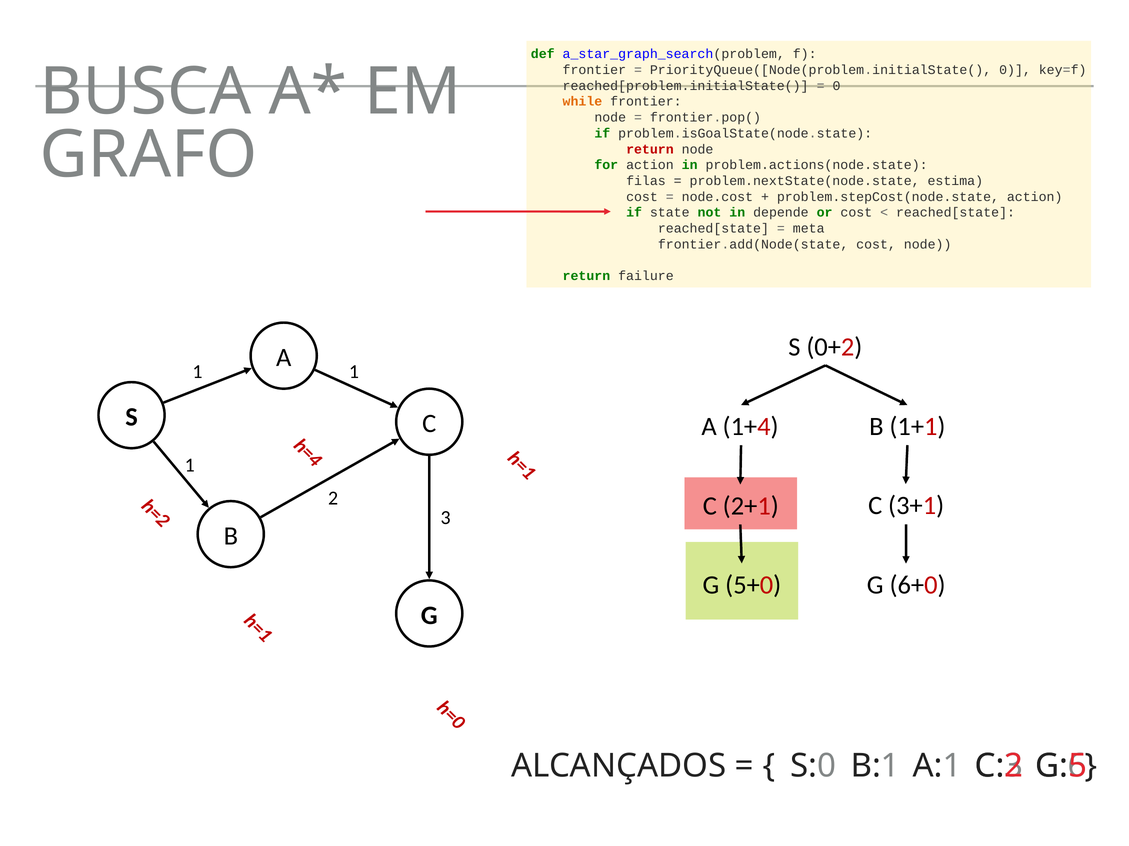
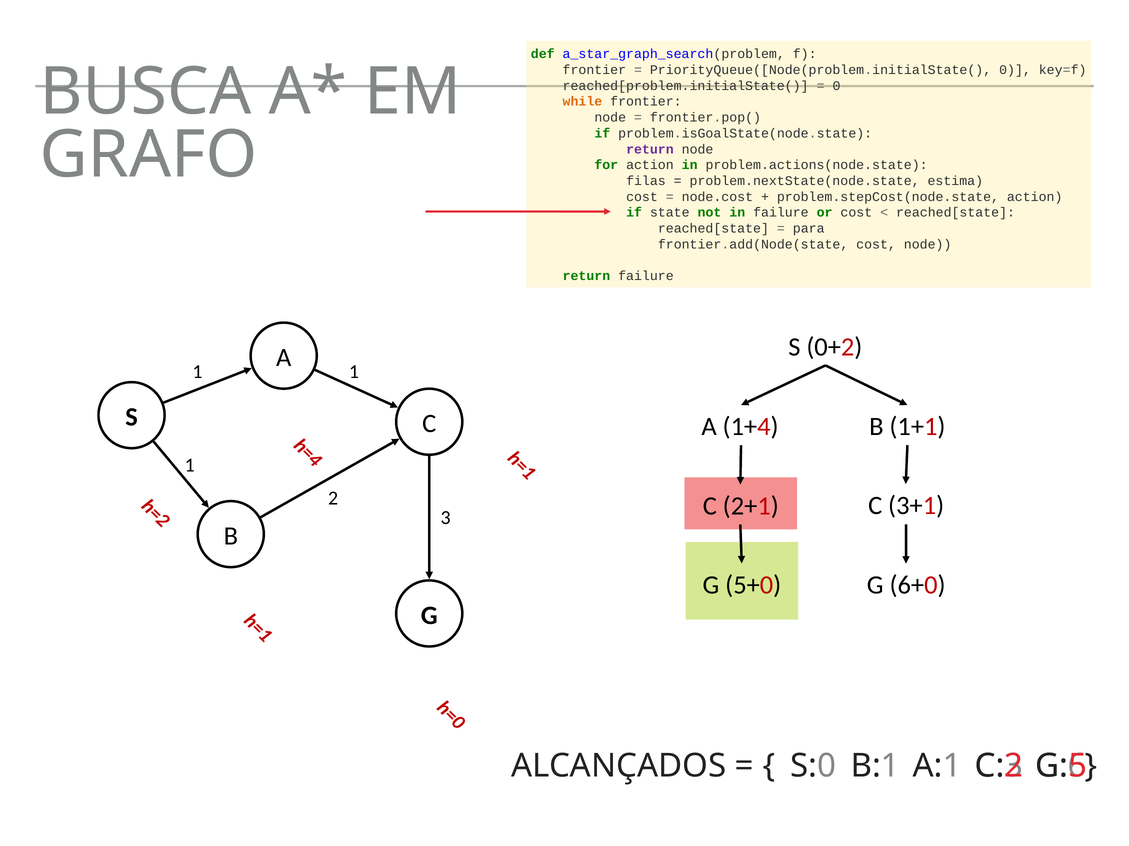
return colour: red -> purple (650, 149)
in depende: depende -> failure (781, 213)
meta: meta -> para (809, 229)
